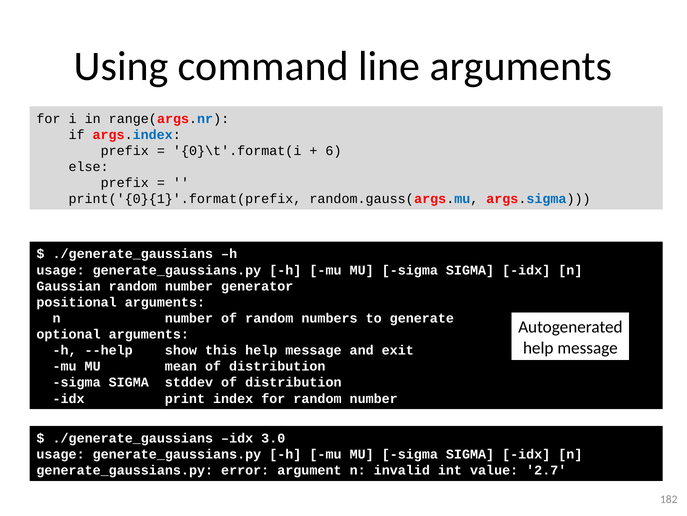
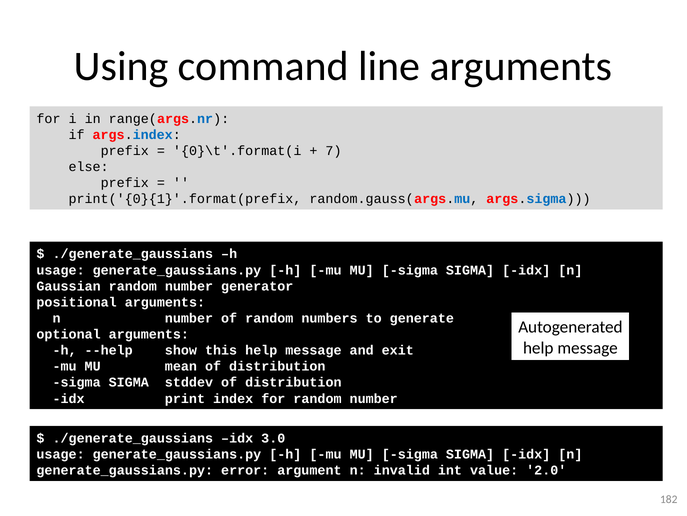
6: 6 -> 7 (334, 151)
2.7: 2.7 -> 2.0 (546, 470)
